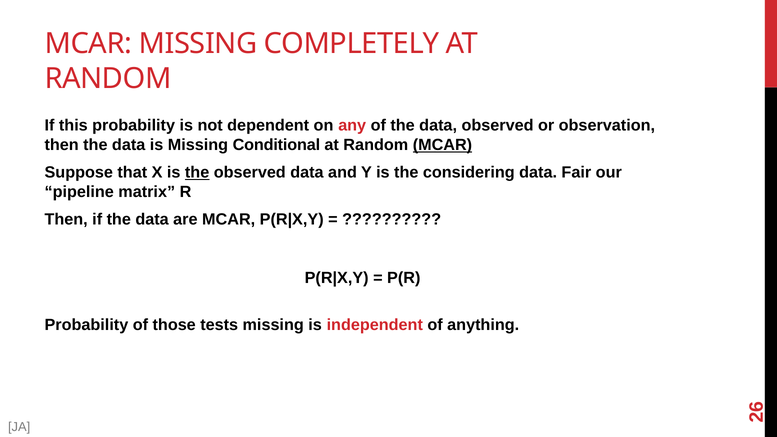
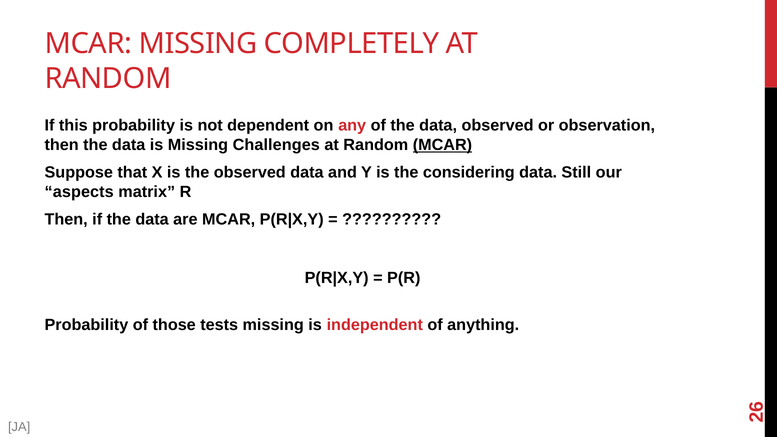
Conditional: Conditional -> Challenges (276, 145)
the underline: present -> none (197, 172)
Fair: Fair -> Still (576, 172)
pipeline: pipeline -> aspects (79, 192)
